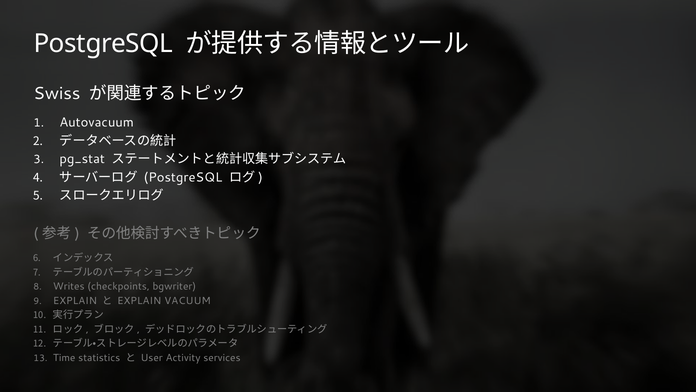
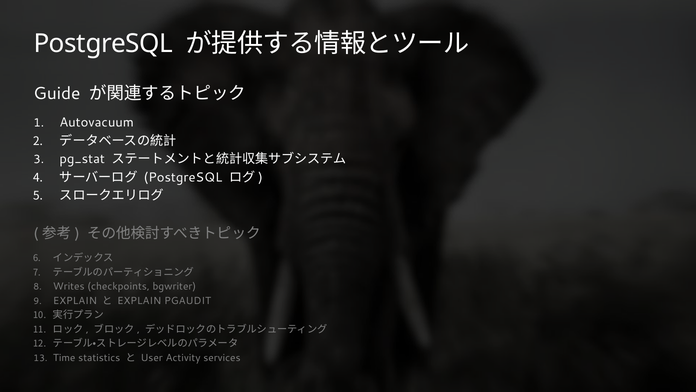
Swiss: Swiss -> Guide (57, 94)
VACUUM: VACUUM -> PGAUDIT (188, 300)
